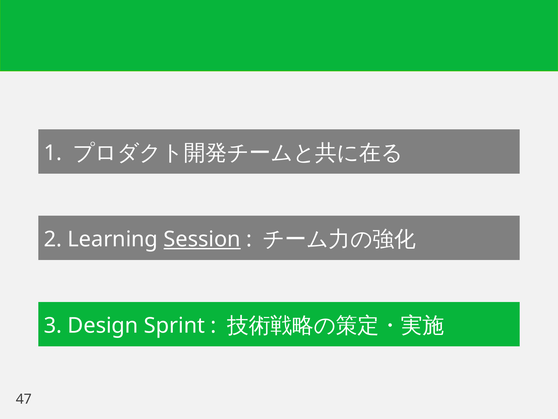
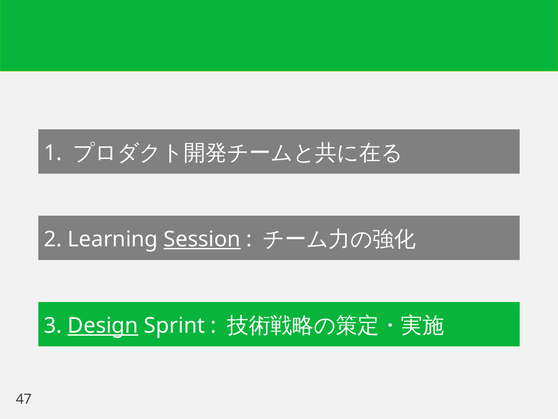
Design underline: none -> present (103, 325)
